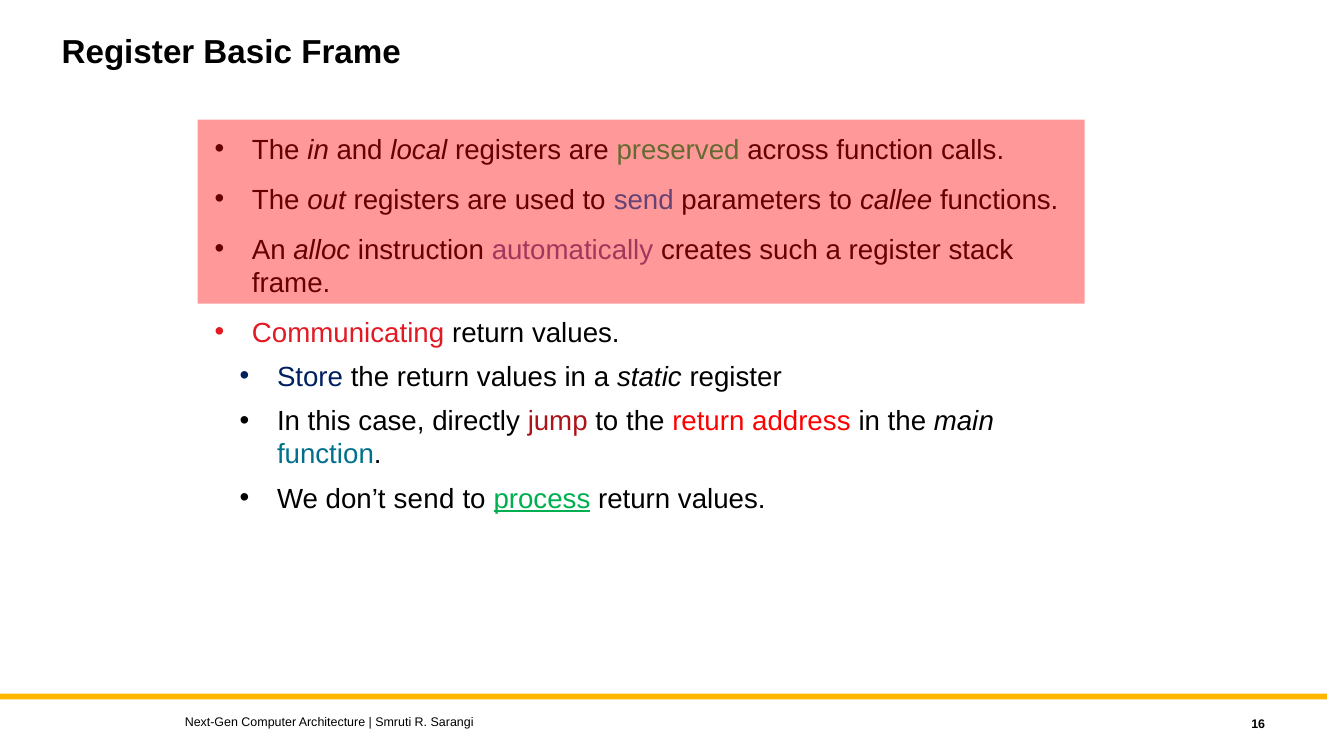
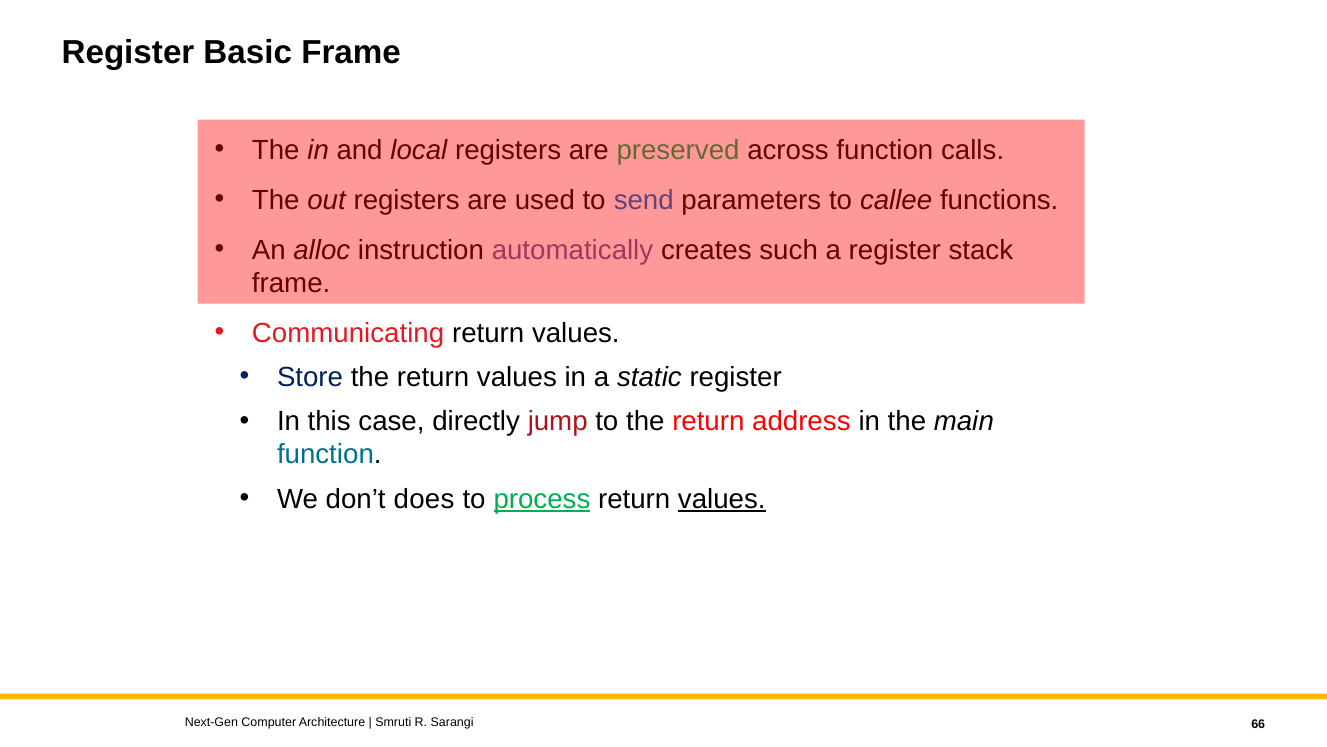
don’t send: send -> does (424, 499)
values underline: none -> present (722, 499)
16: 16 -> 66 (1258, 724)
